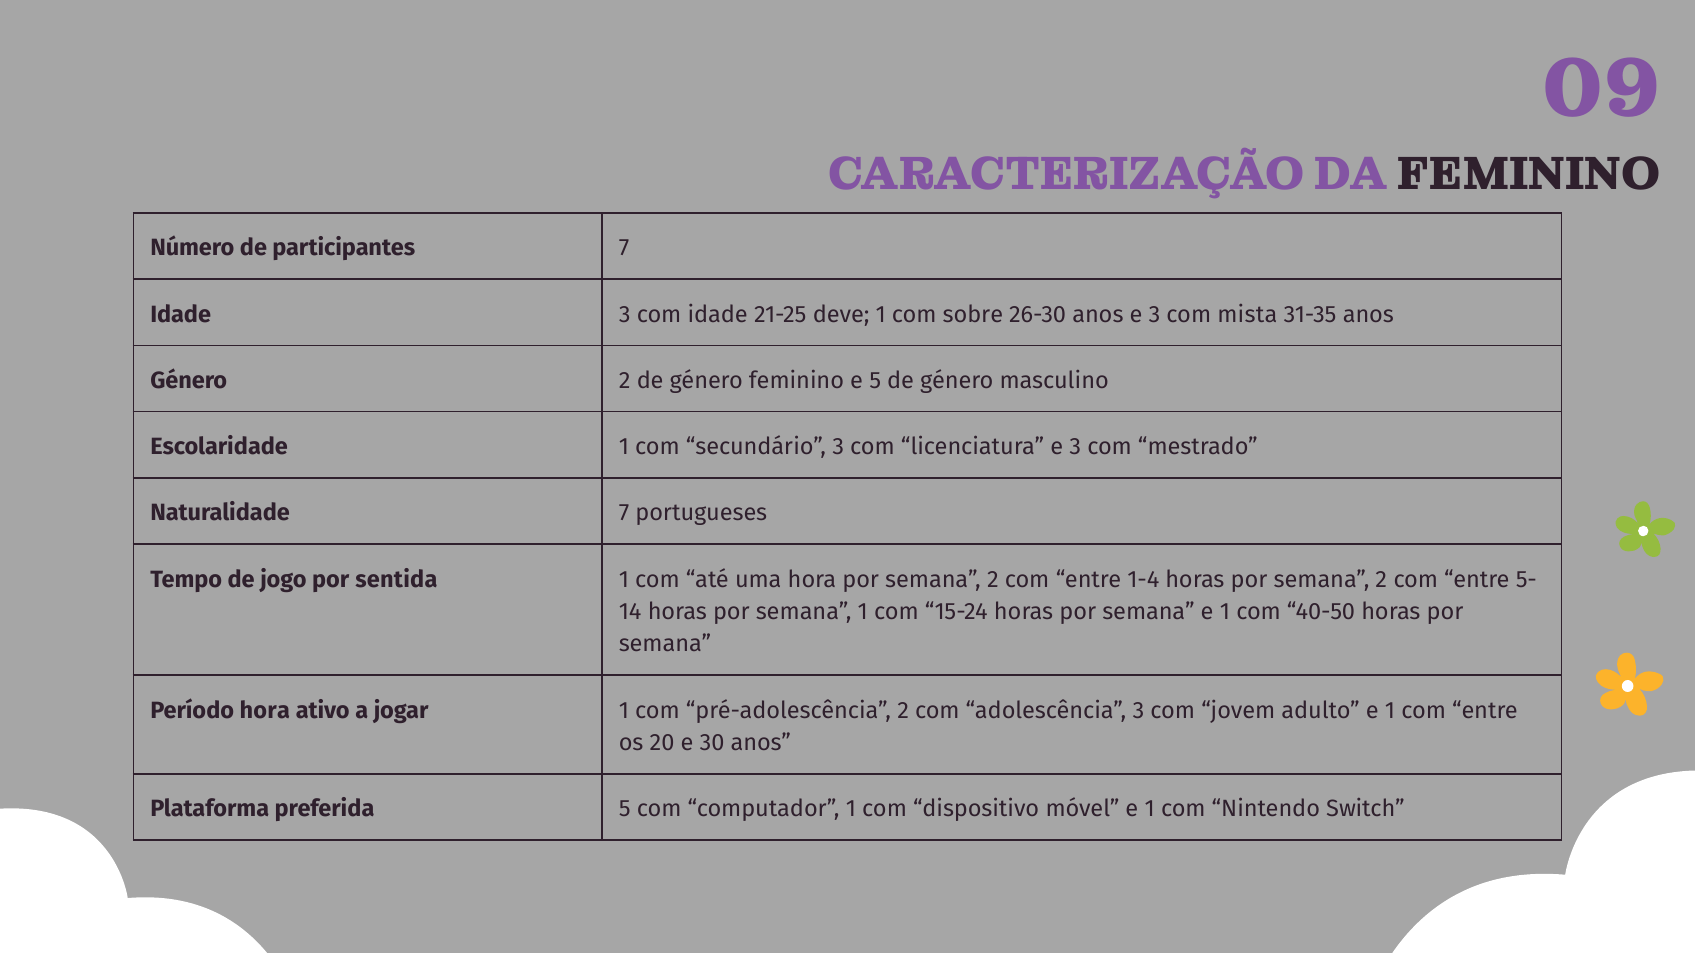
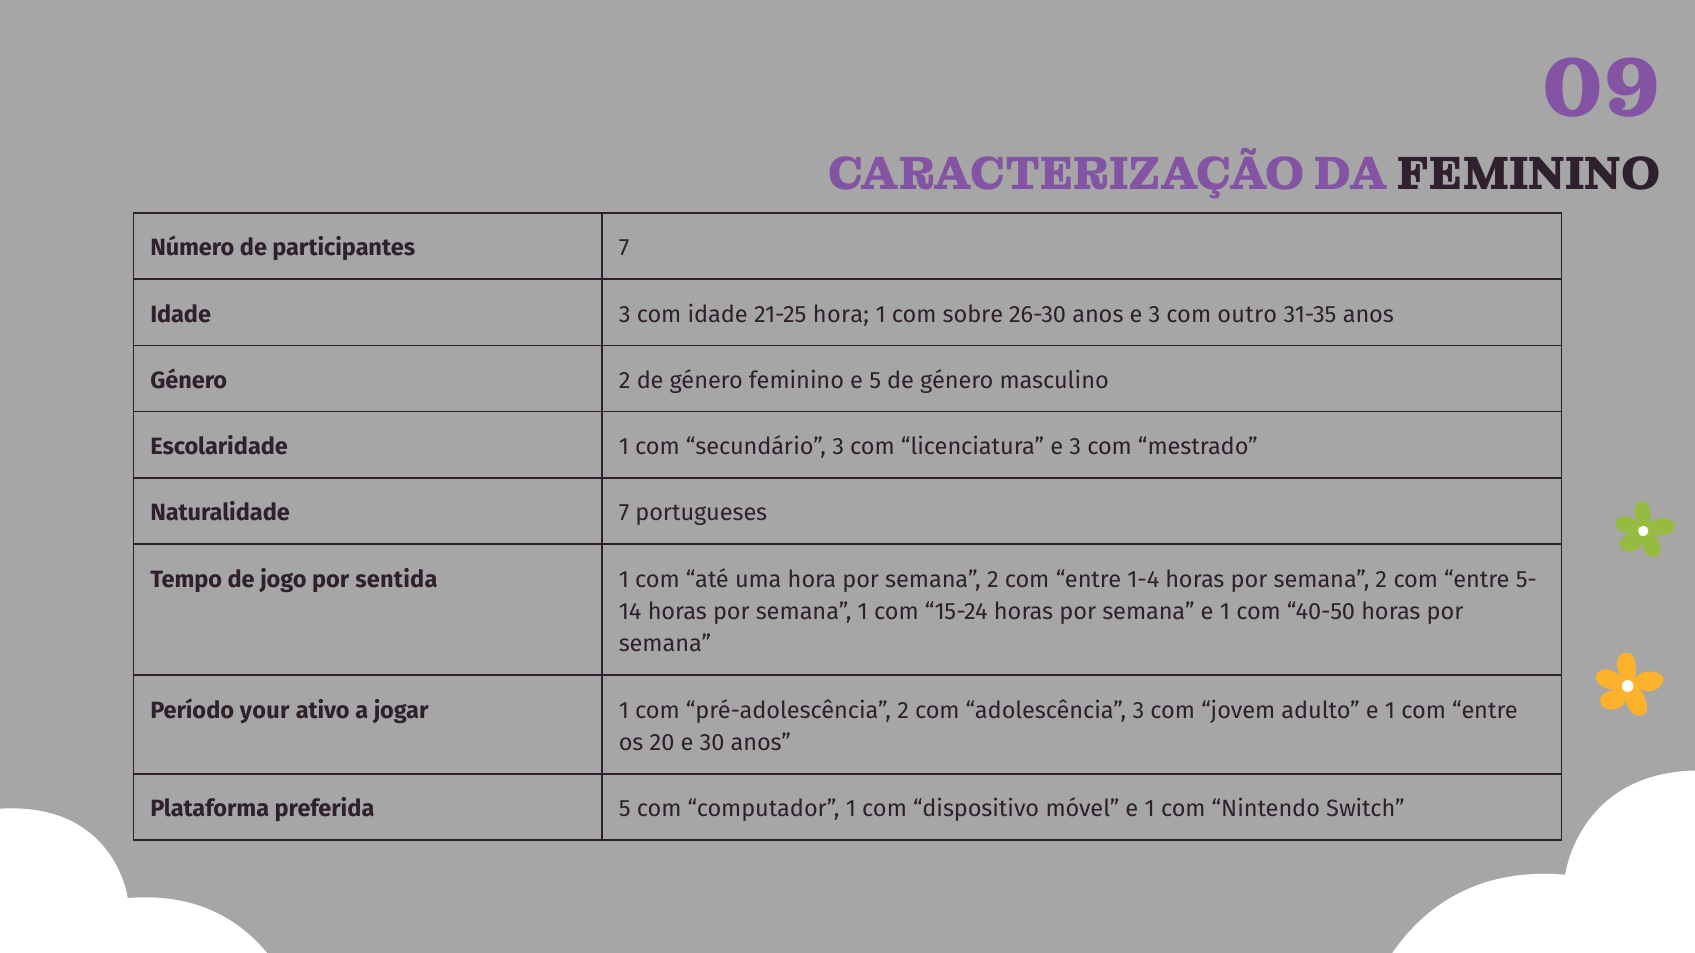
21-25 deve: deve -> hora (841, 315)
mista: mista -> outro (1247, 315)
Período hora: hora -> your (265, 711)
